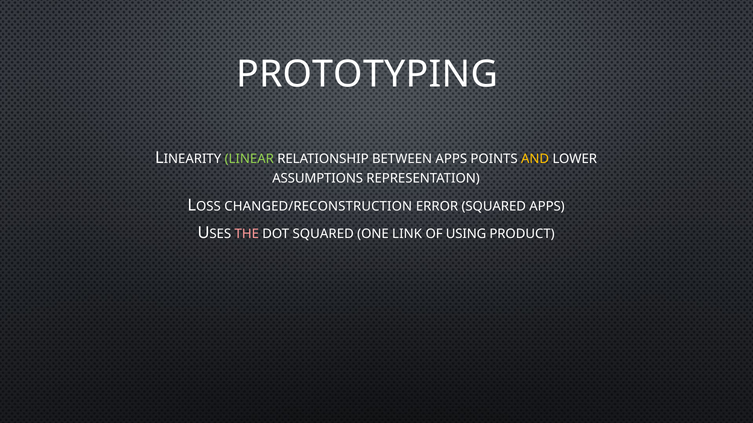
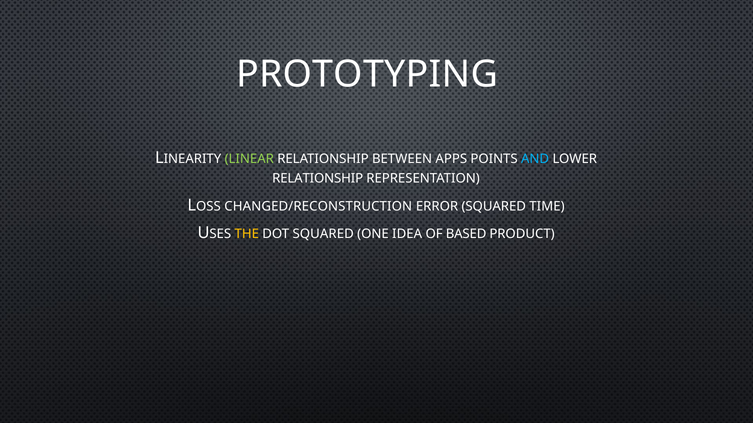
AND colour: yellow -> light blue (535, 159)
ASSUMPTIONS: ASSUMPTIONS -> RELATIONSHIP (318, 179)
SQUARED APPS: APPS -> TIME (547, 207)
THE colour: pink -> yellow (247, 234)
LINK: LINK -> IDEA (407, 234)
USING: USING -> BASED (466, 234)
